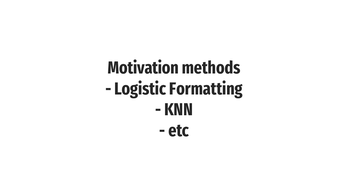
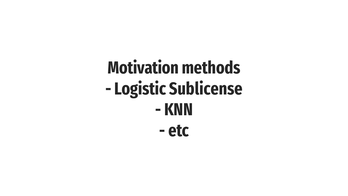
Formatting: Formatting -> Sublicense (206, 89)
